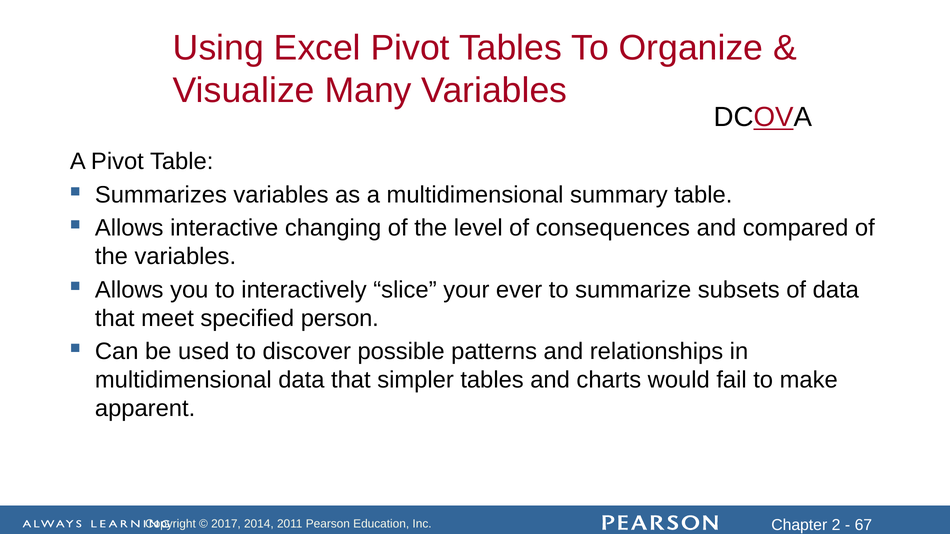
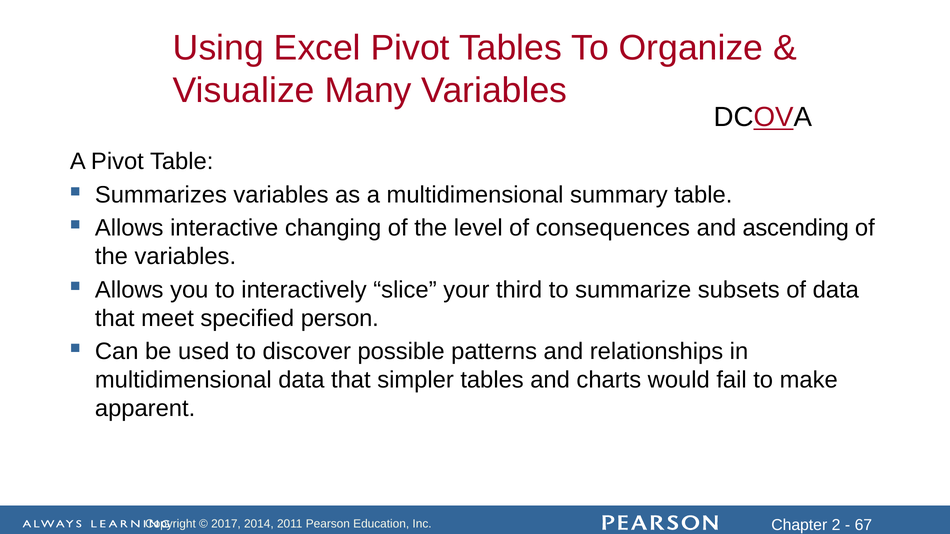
compared: compared -> ascending (796, 228)
ever: ever -> third (519, 290)
